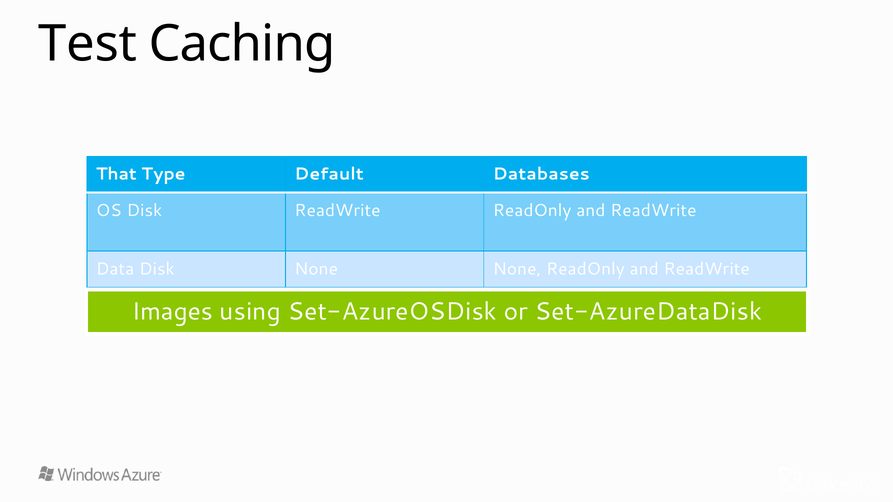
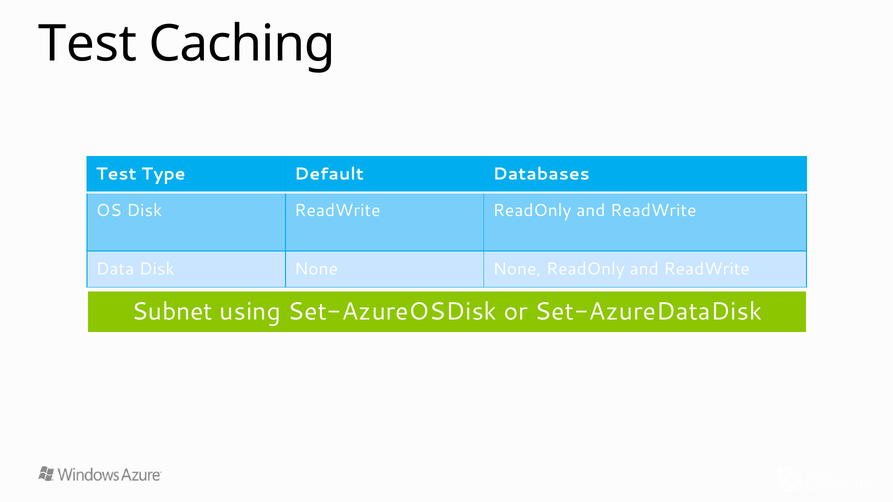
That: That -> Test (116, 174)
Images: Images -> Subnet (172, 312)
